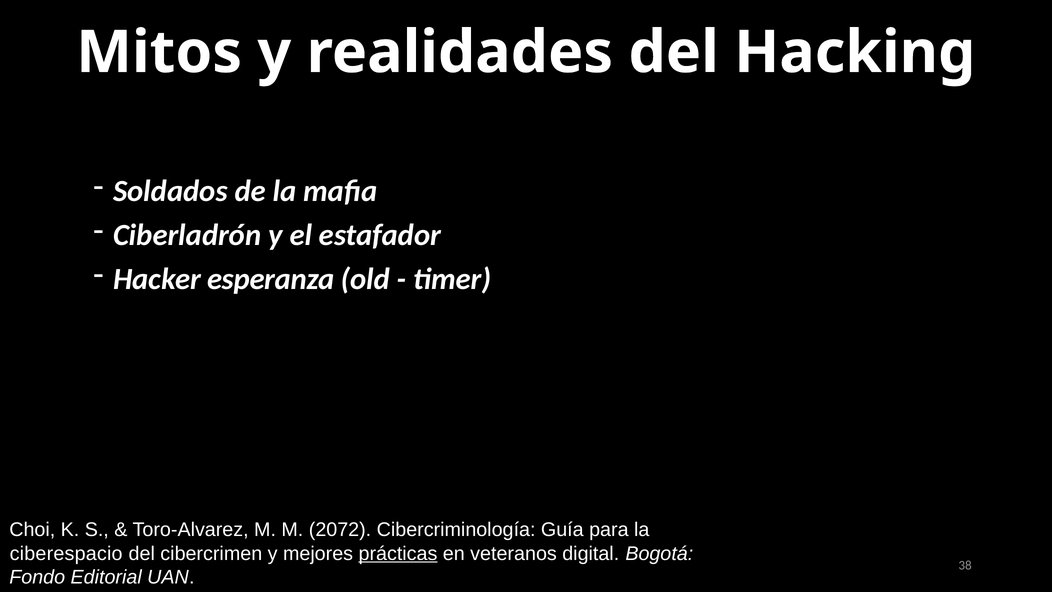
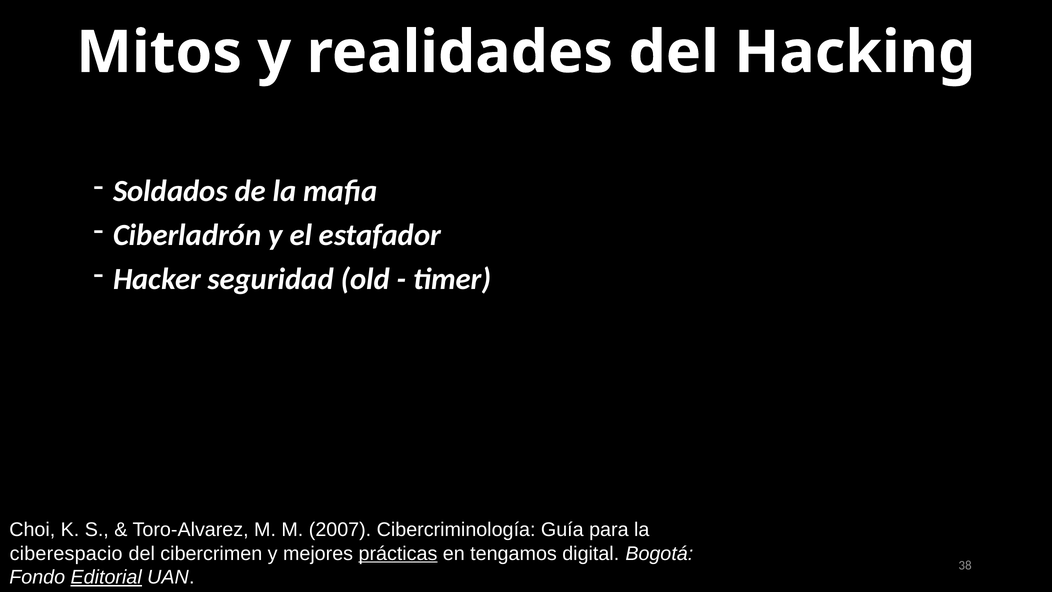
esperanza: esperanza -> seguridad (271, 279)
2072: 2072 -> 2007 (340, 530)
veteranos: veteranos -> tengamos (514, 553)
Editorial underline: none -> present (106, 577)
